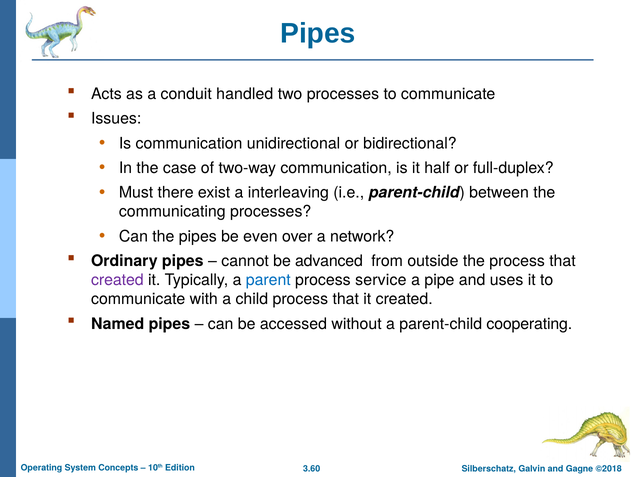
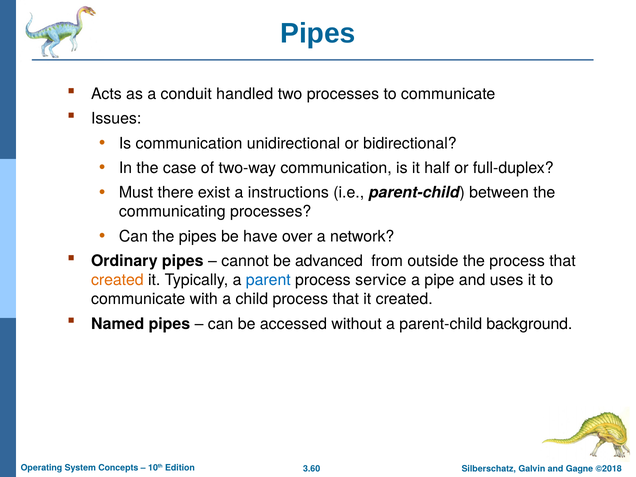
interleaving: interleaving -> instructions (288, 193)
even: even -> have (260, 236)
created colour: purple -> orange (117, 280)
cooperating: cooperating -> background (529, 324)
